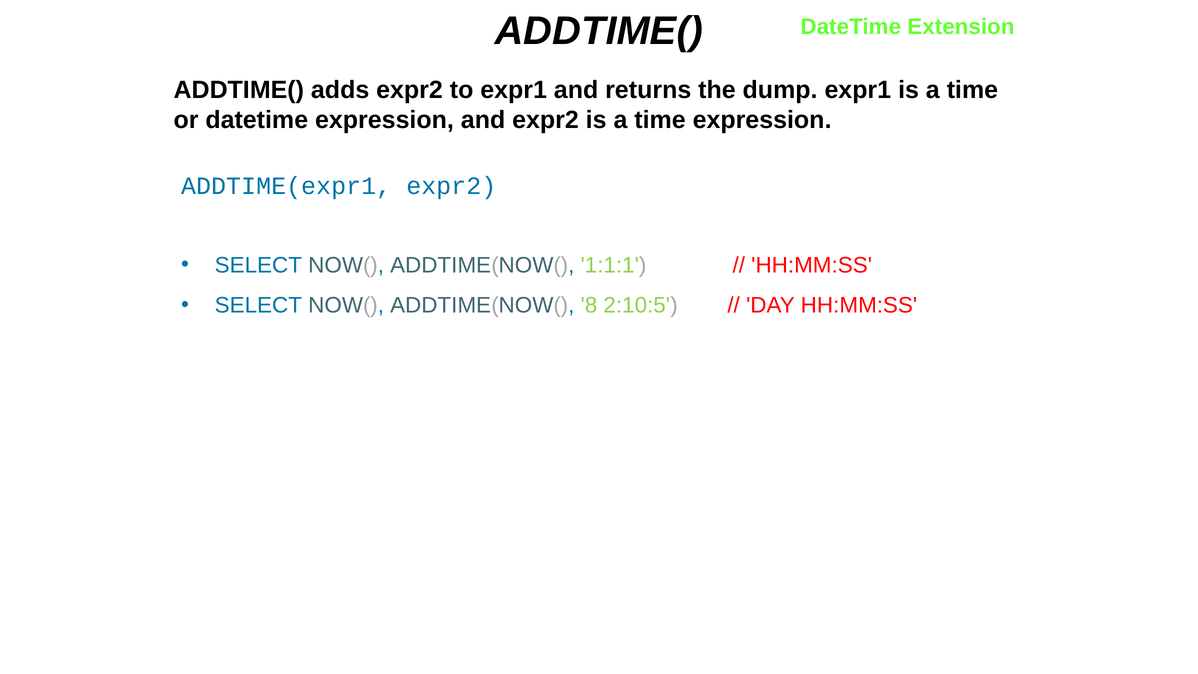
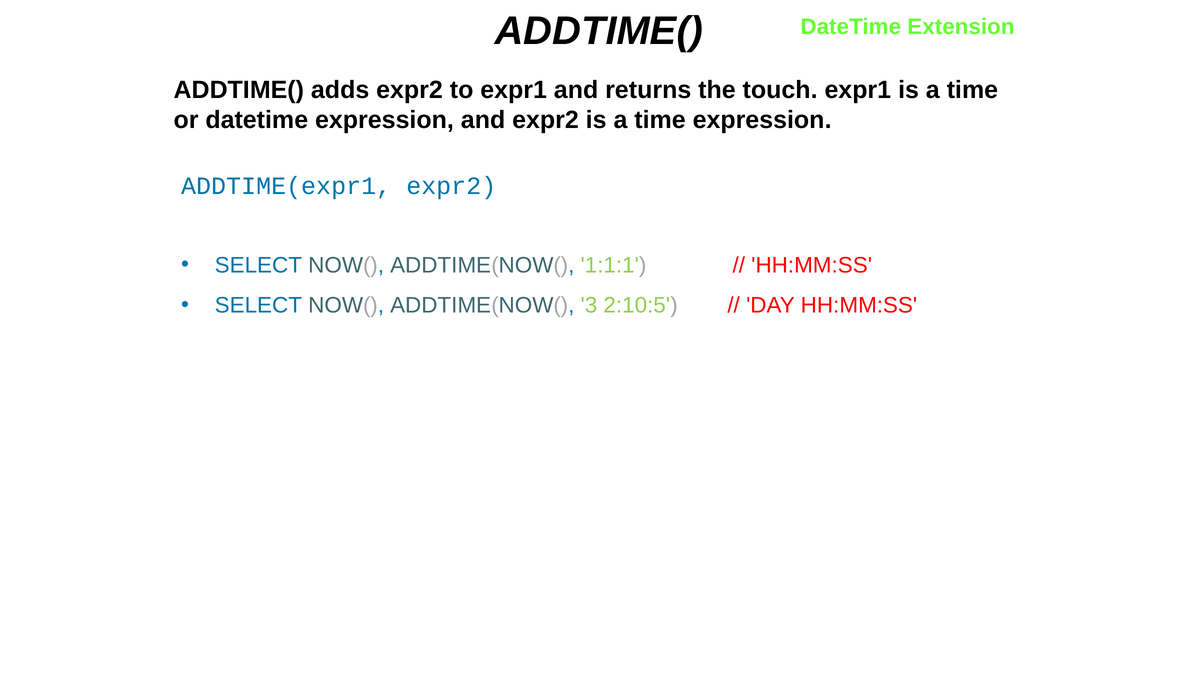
dump: dump -> touch (780, 90)
8: 8 -> 3 (589, 306)
